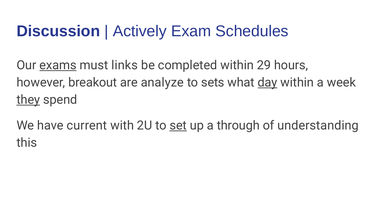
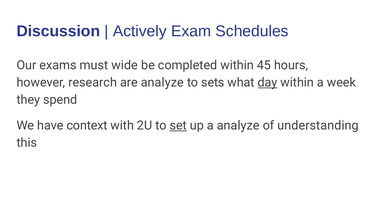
exams underline: present -> none (58, 65)
links: links -> wide (125, 65)
29: 29 -> 45 (264, 65)
breakout: breakout -> research (93, 82)
they underline: present -> none (28, 100)
current: current -> context (87, 125)
a through: through -> analyze (238, 125)
